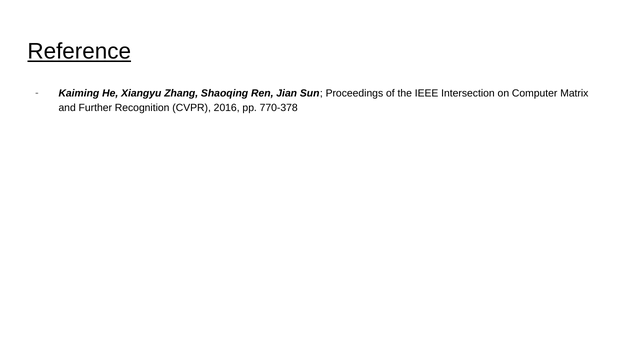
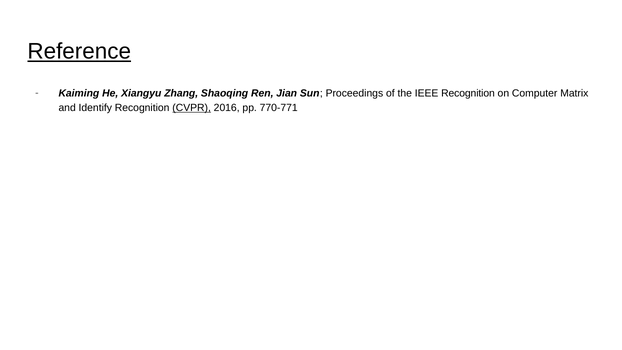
IEEE Intersection: Intersection -> Recognition (468, 93)
Further: Further -> Identify (95, 108)
CVPR underline: none -> present (192, 108)
770-378: 770-378 -> 770-771 (279, 108)
